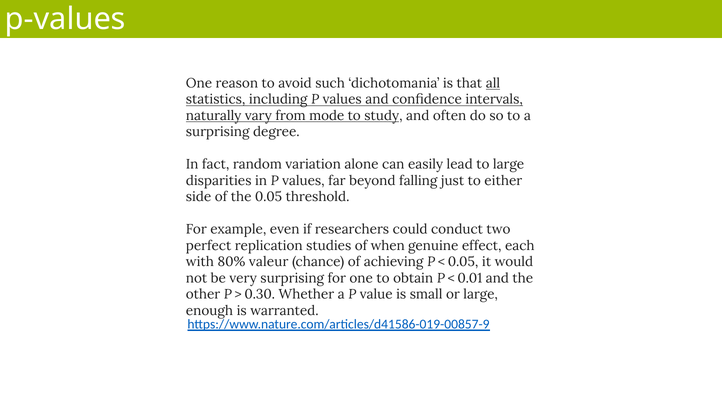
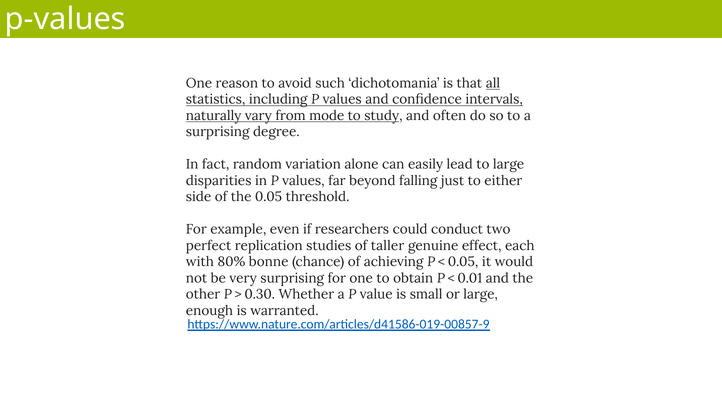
when: when -> taller (388, 246)
valeur: valeur -> bonne (269, 262)
